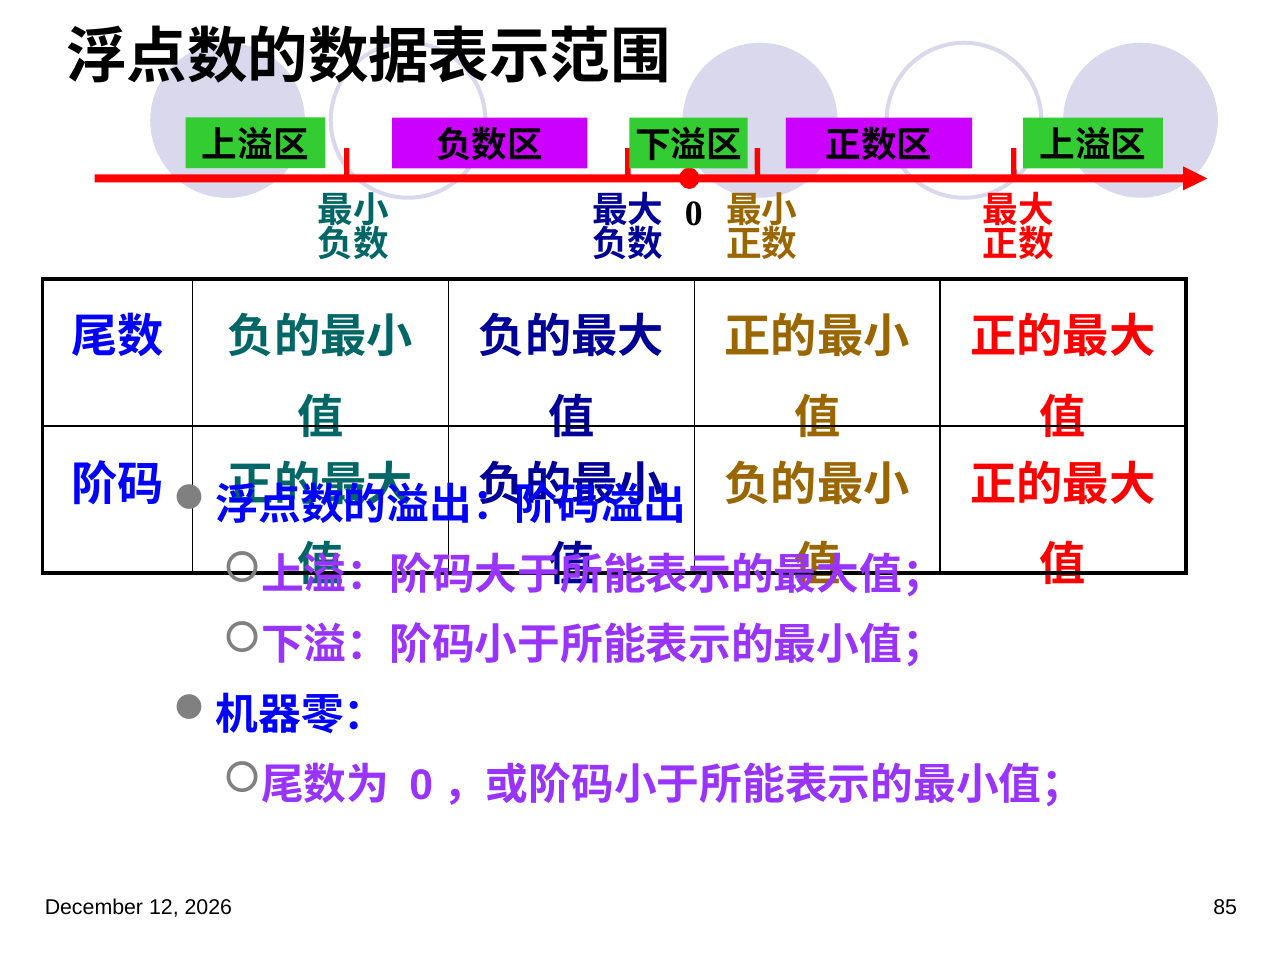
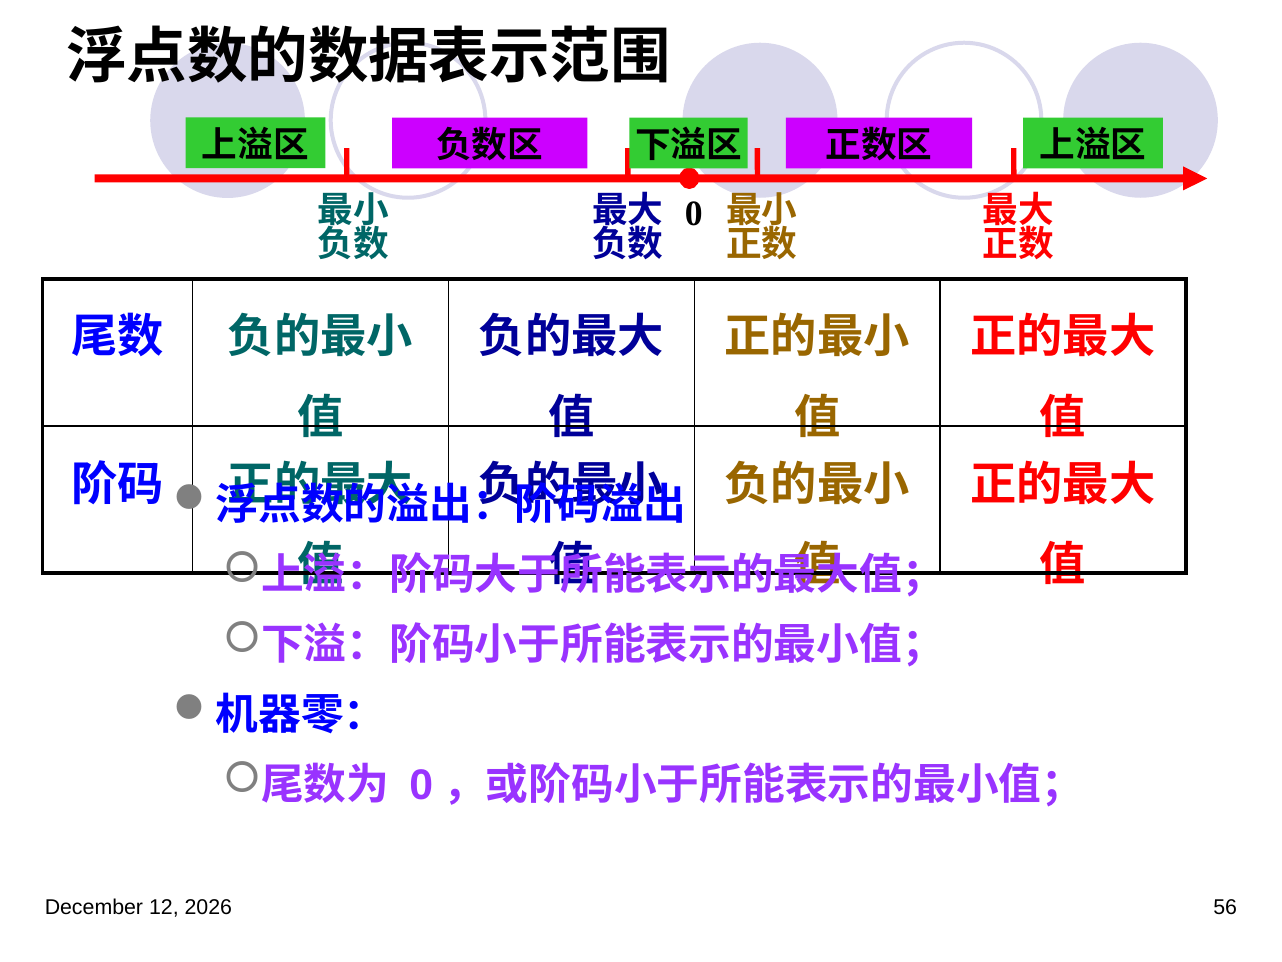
85: 85 -> 56 (1225, 907)
